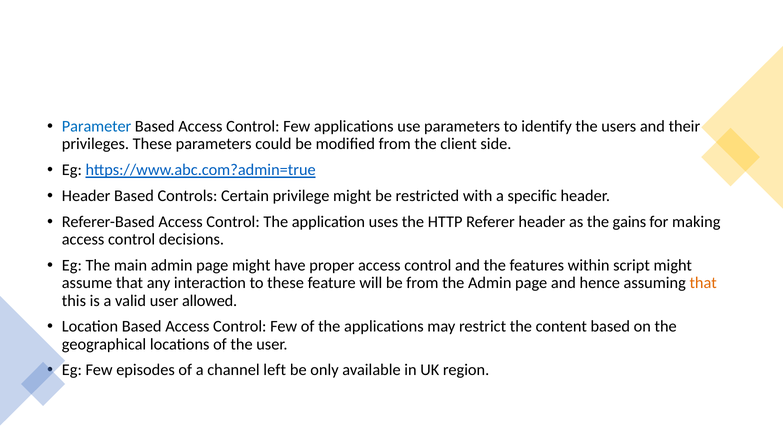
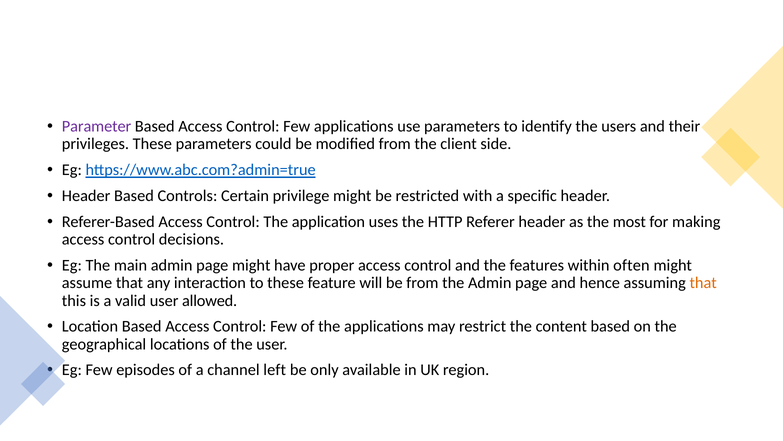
Parameter colour: blue -> purple (97, 126)
gains: gains -> most (629, 222)
script: script -> often (631, 265)
